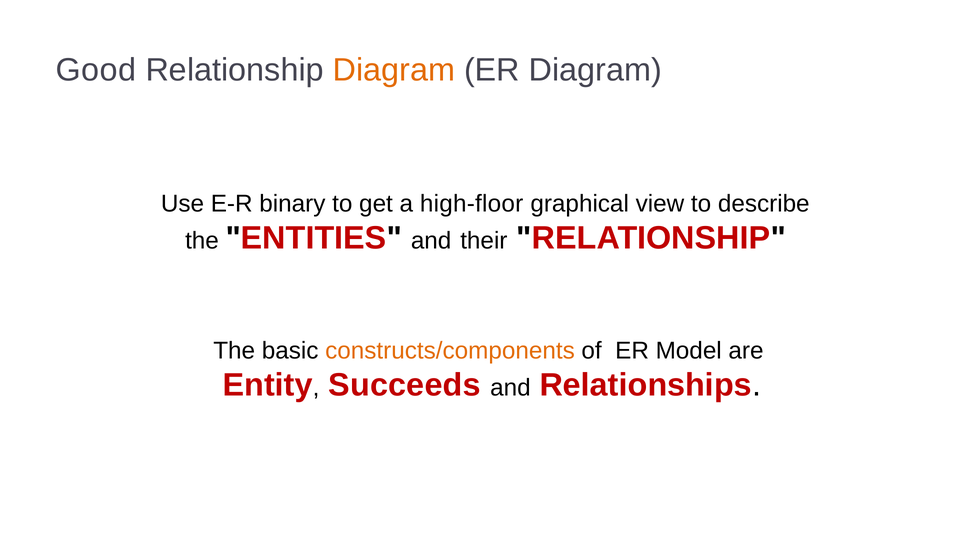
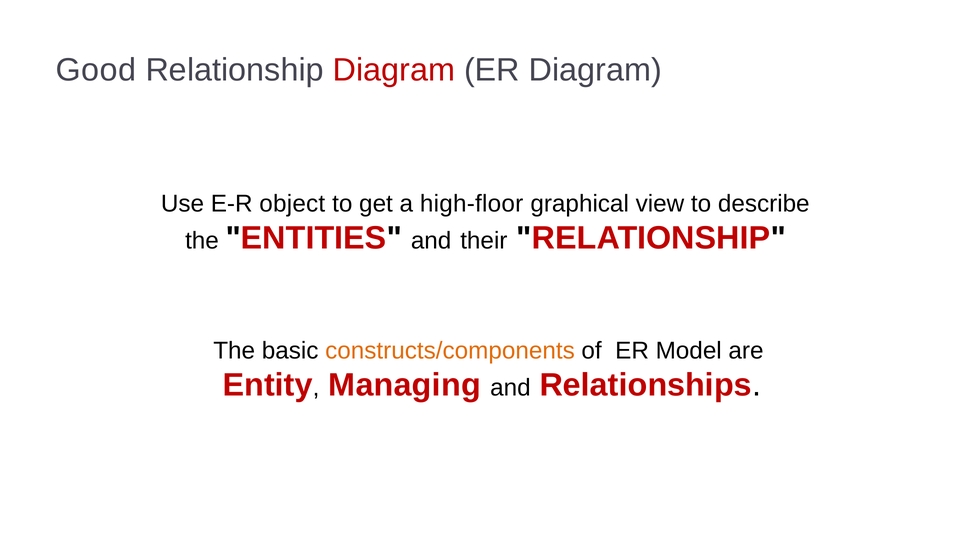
Diagram colour: orange -> red (394, 70)
binary: binary -> object (292, 204)
Succeeds: Succeeds -> Managing (405, 385)
